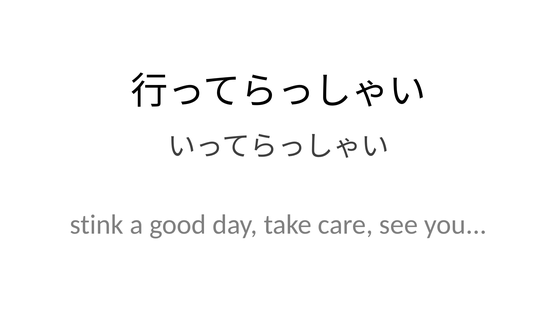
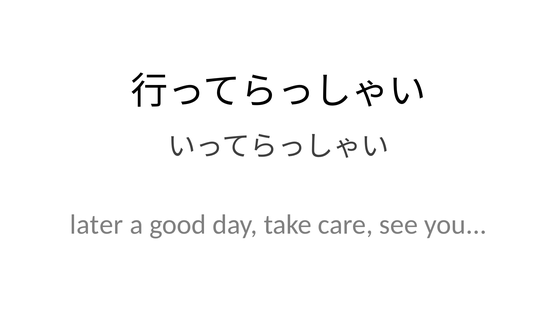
stink: stink -> later (97, 225)
